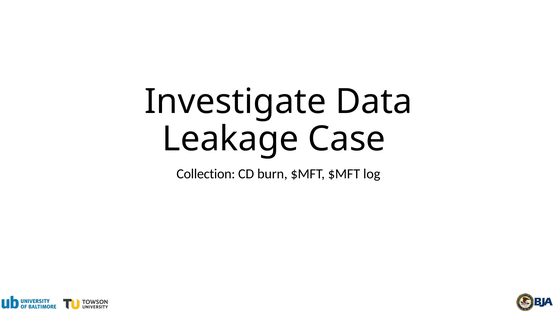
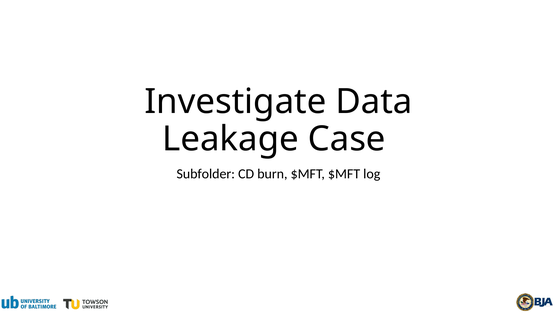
Collection: Collection -> Subfolder (206, 174)
